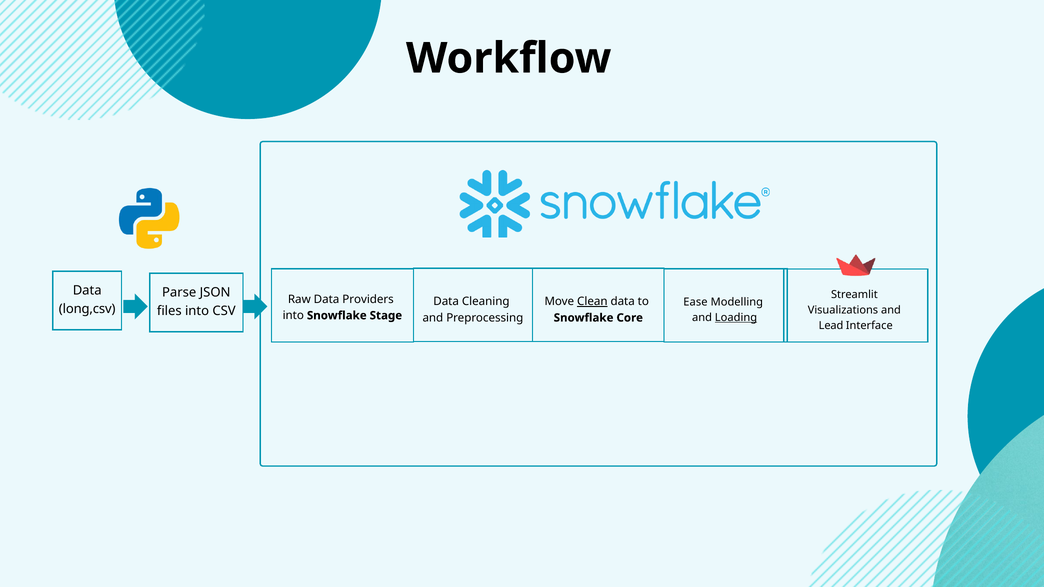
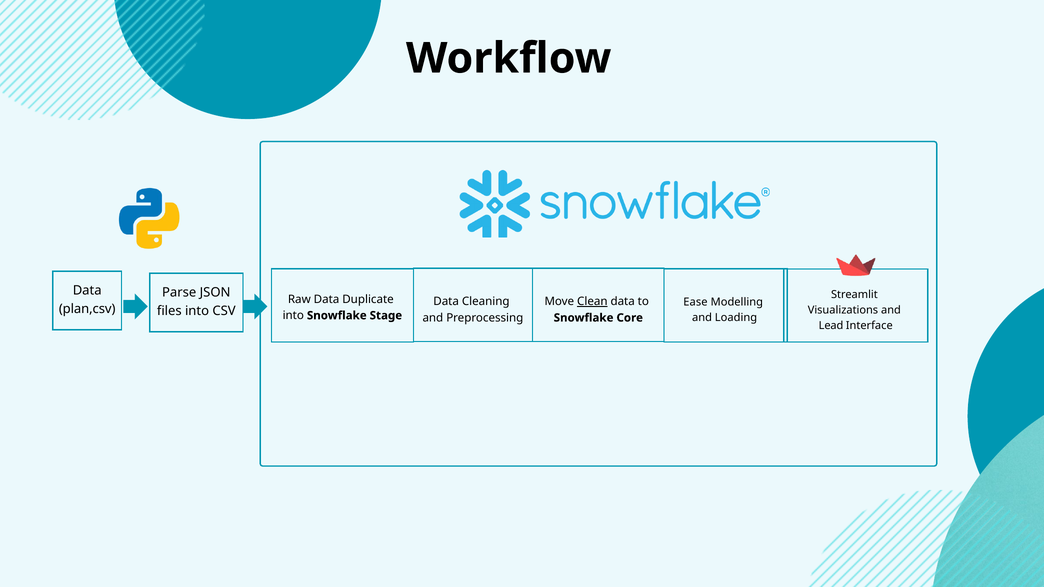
Providers: Providers -> Duplicate (368, 299)
long,csv: long,csv -> plan,csv (87, 309)
Loading underline: present -> none (736, 318)
